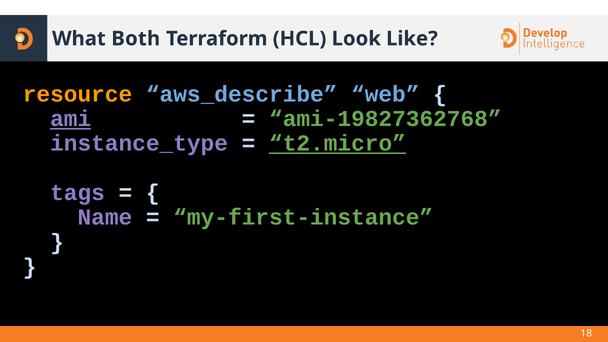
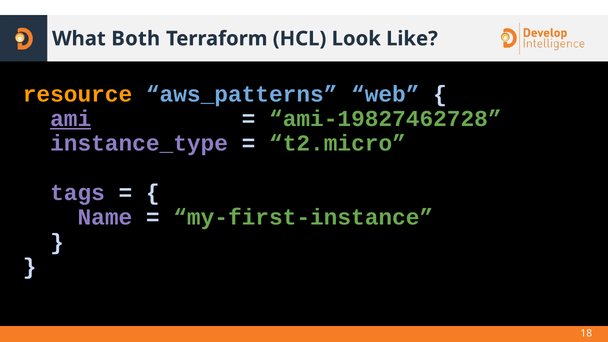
aws_describe: aws_describe -> aws_patterns (242, 94)
ami-19827362768: ami-19827362768 -> ami-19827462728 (385, 119)
t2.micro underline: present -> none (337, 143)
